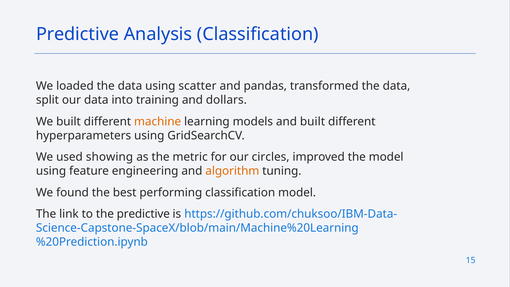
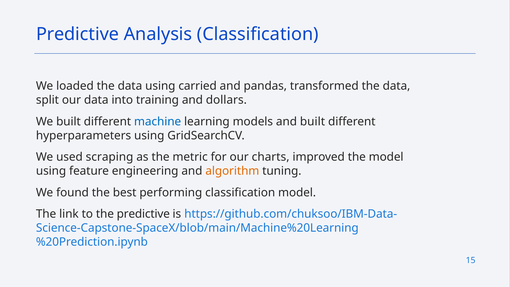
scatter: scatter -> carried (198, 86)
machine colour: orange -> blue (158, 122)
showing: showing -> scraping (110, 157)
circles: circles -> charts (271, 157)
